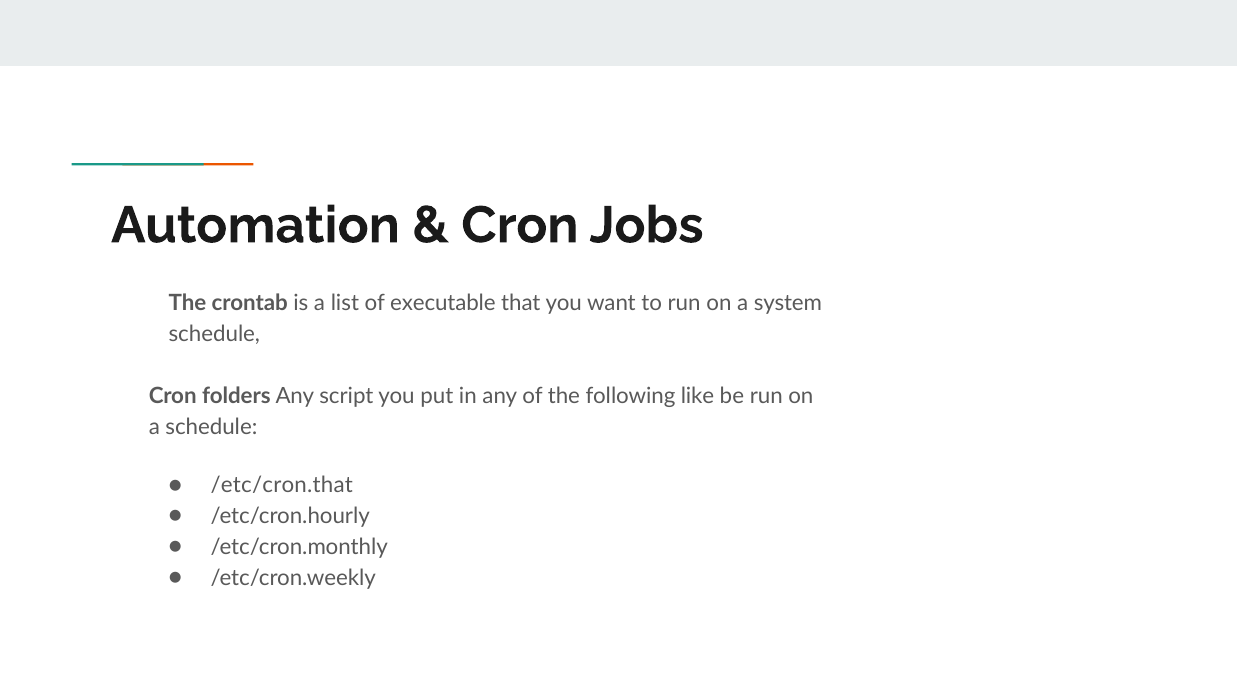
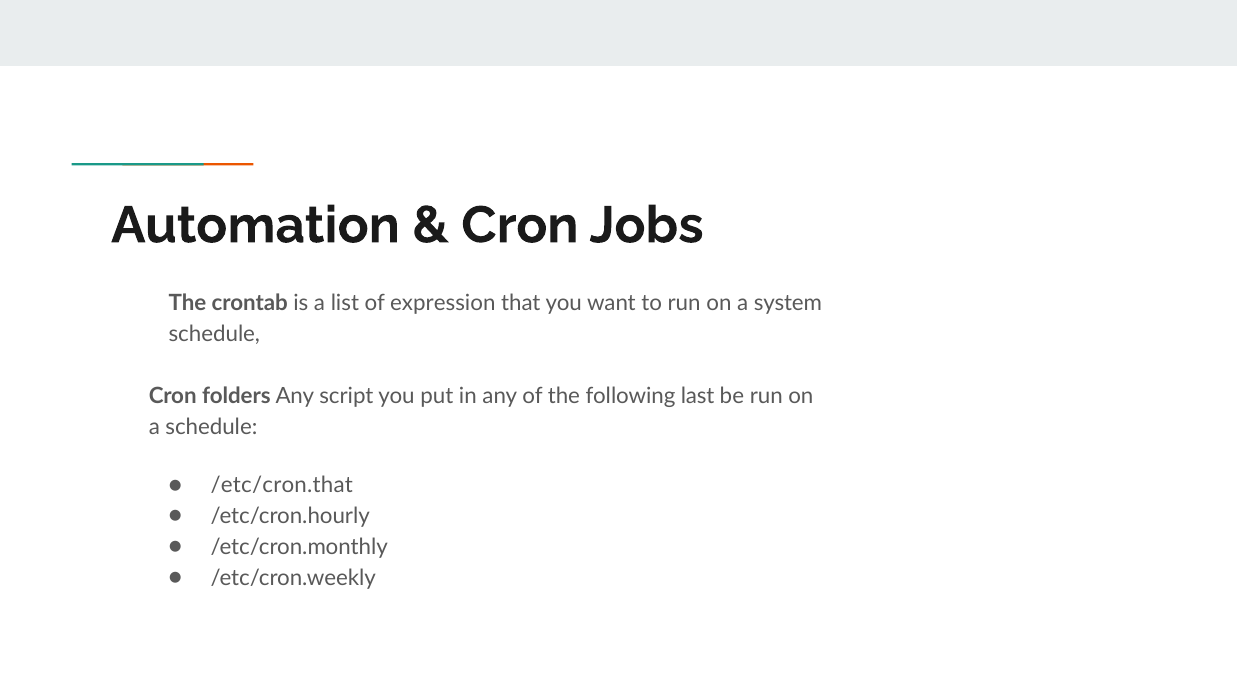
executable: executable -> expression (443, 303)
like: like -> last (698, 396)
